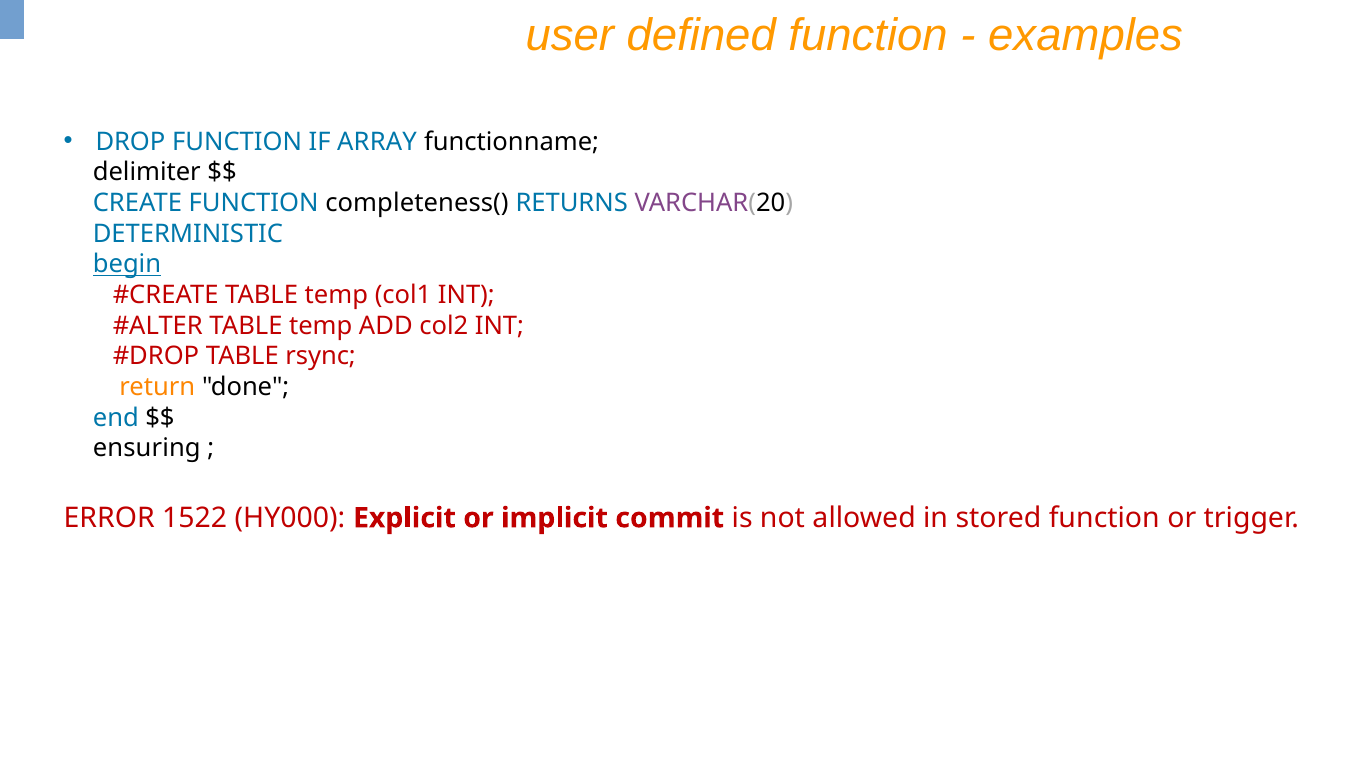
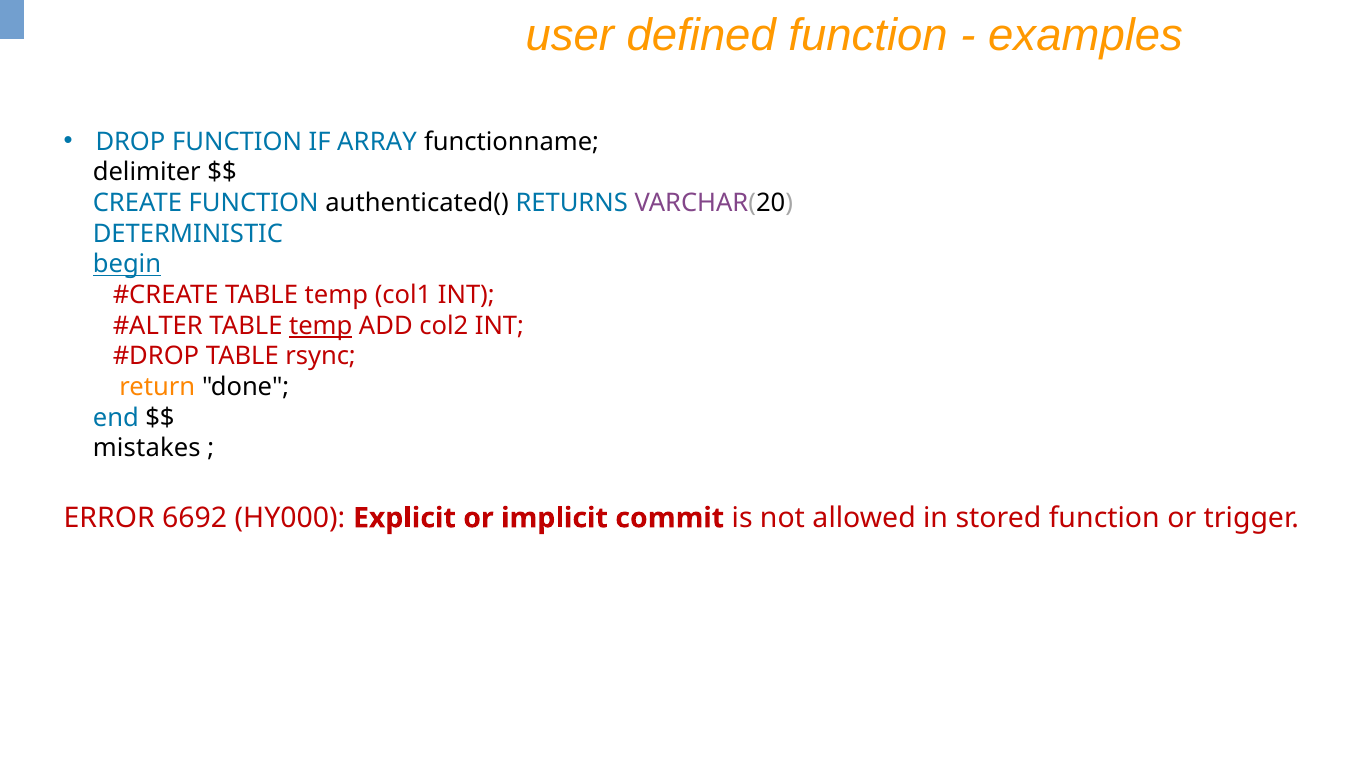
completeness(: completeness( -> authenticated( (417, 203)
temp underline: none -> present (321, 326)
ensuring: ensuring -> mistakes (147, 449)
1522: 1522 -> 6692 (195, 518)
